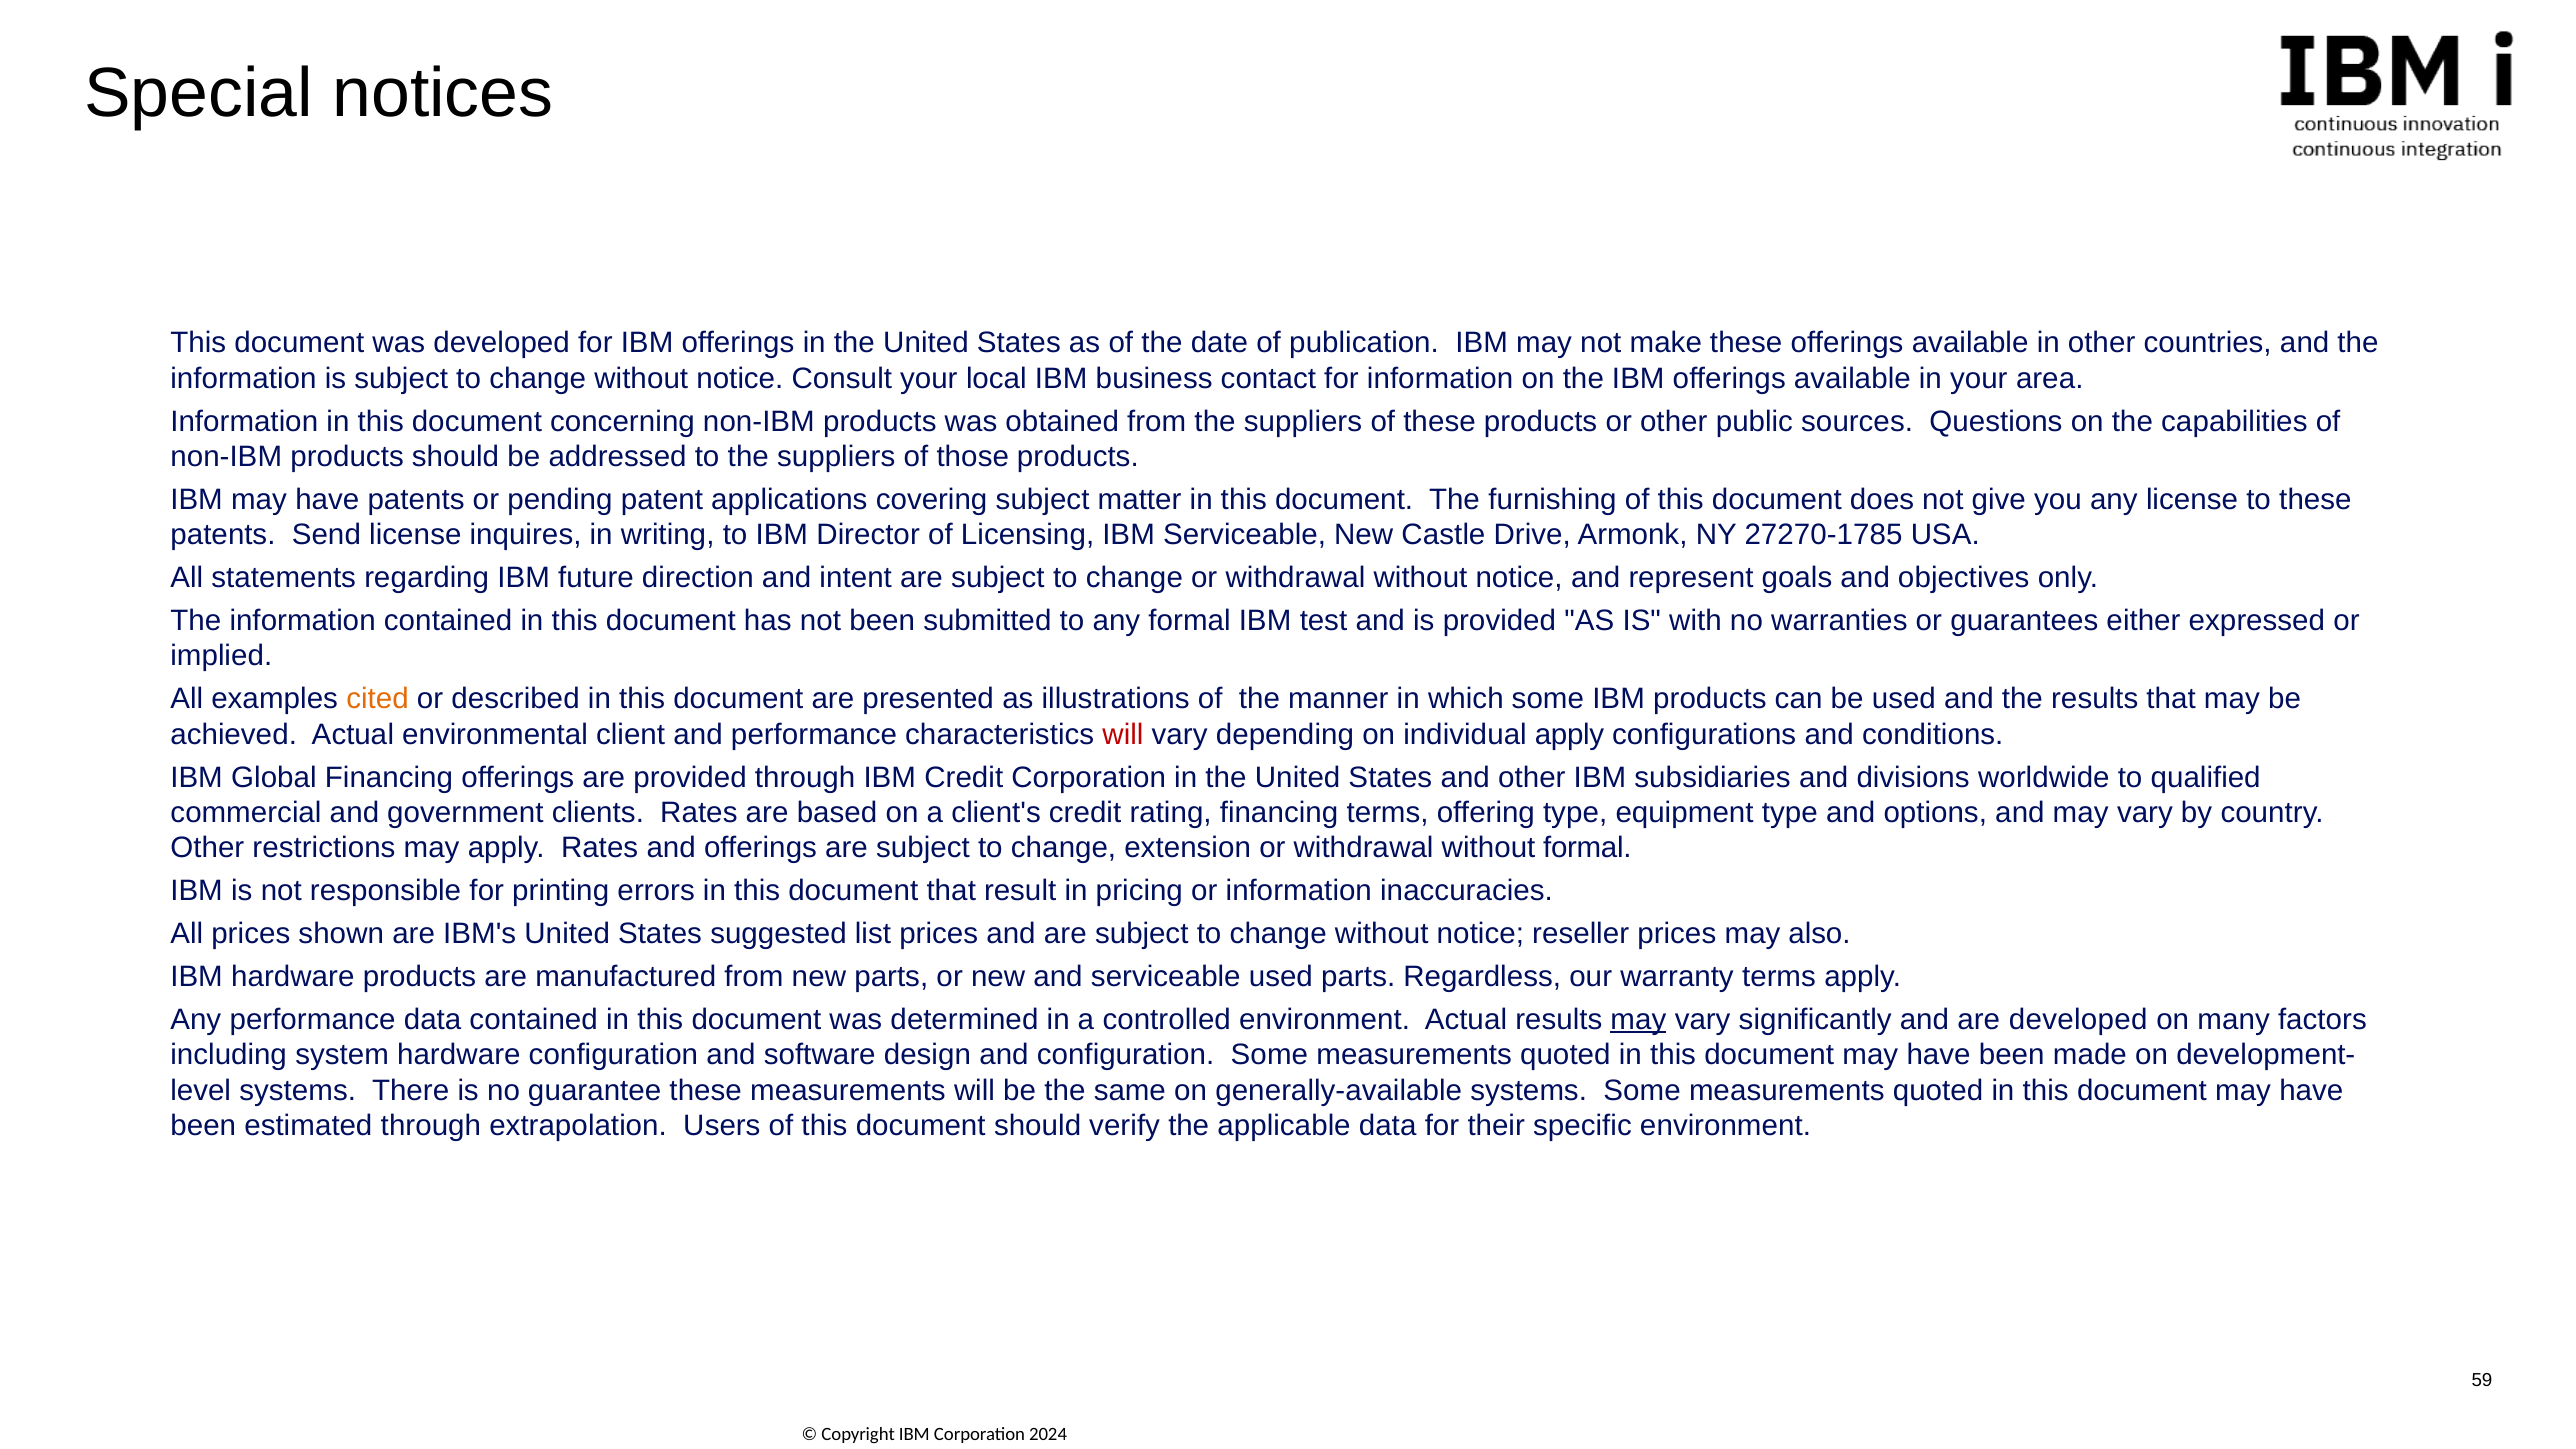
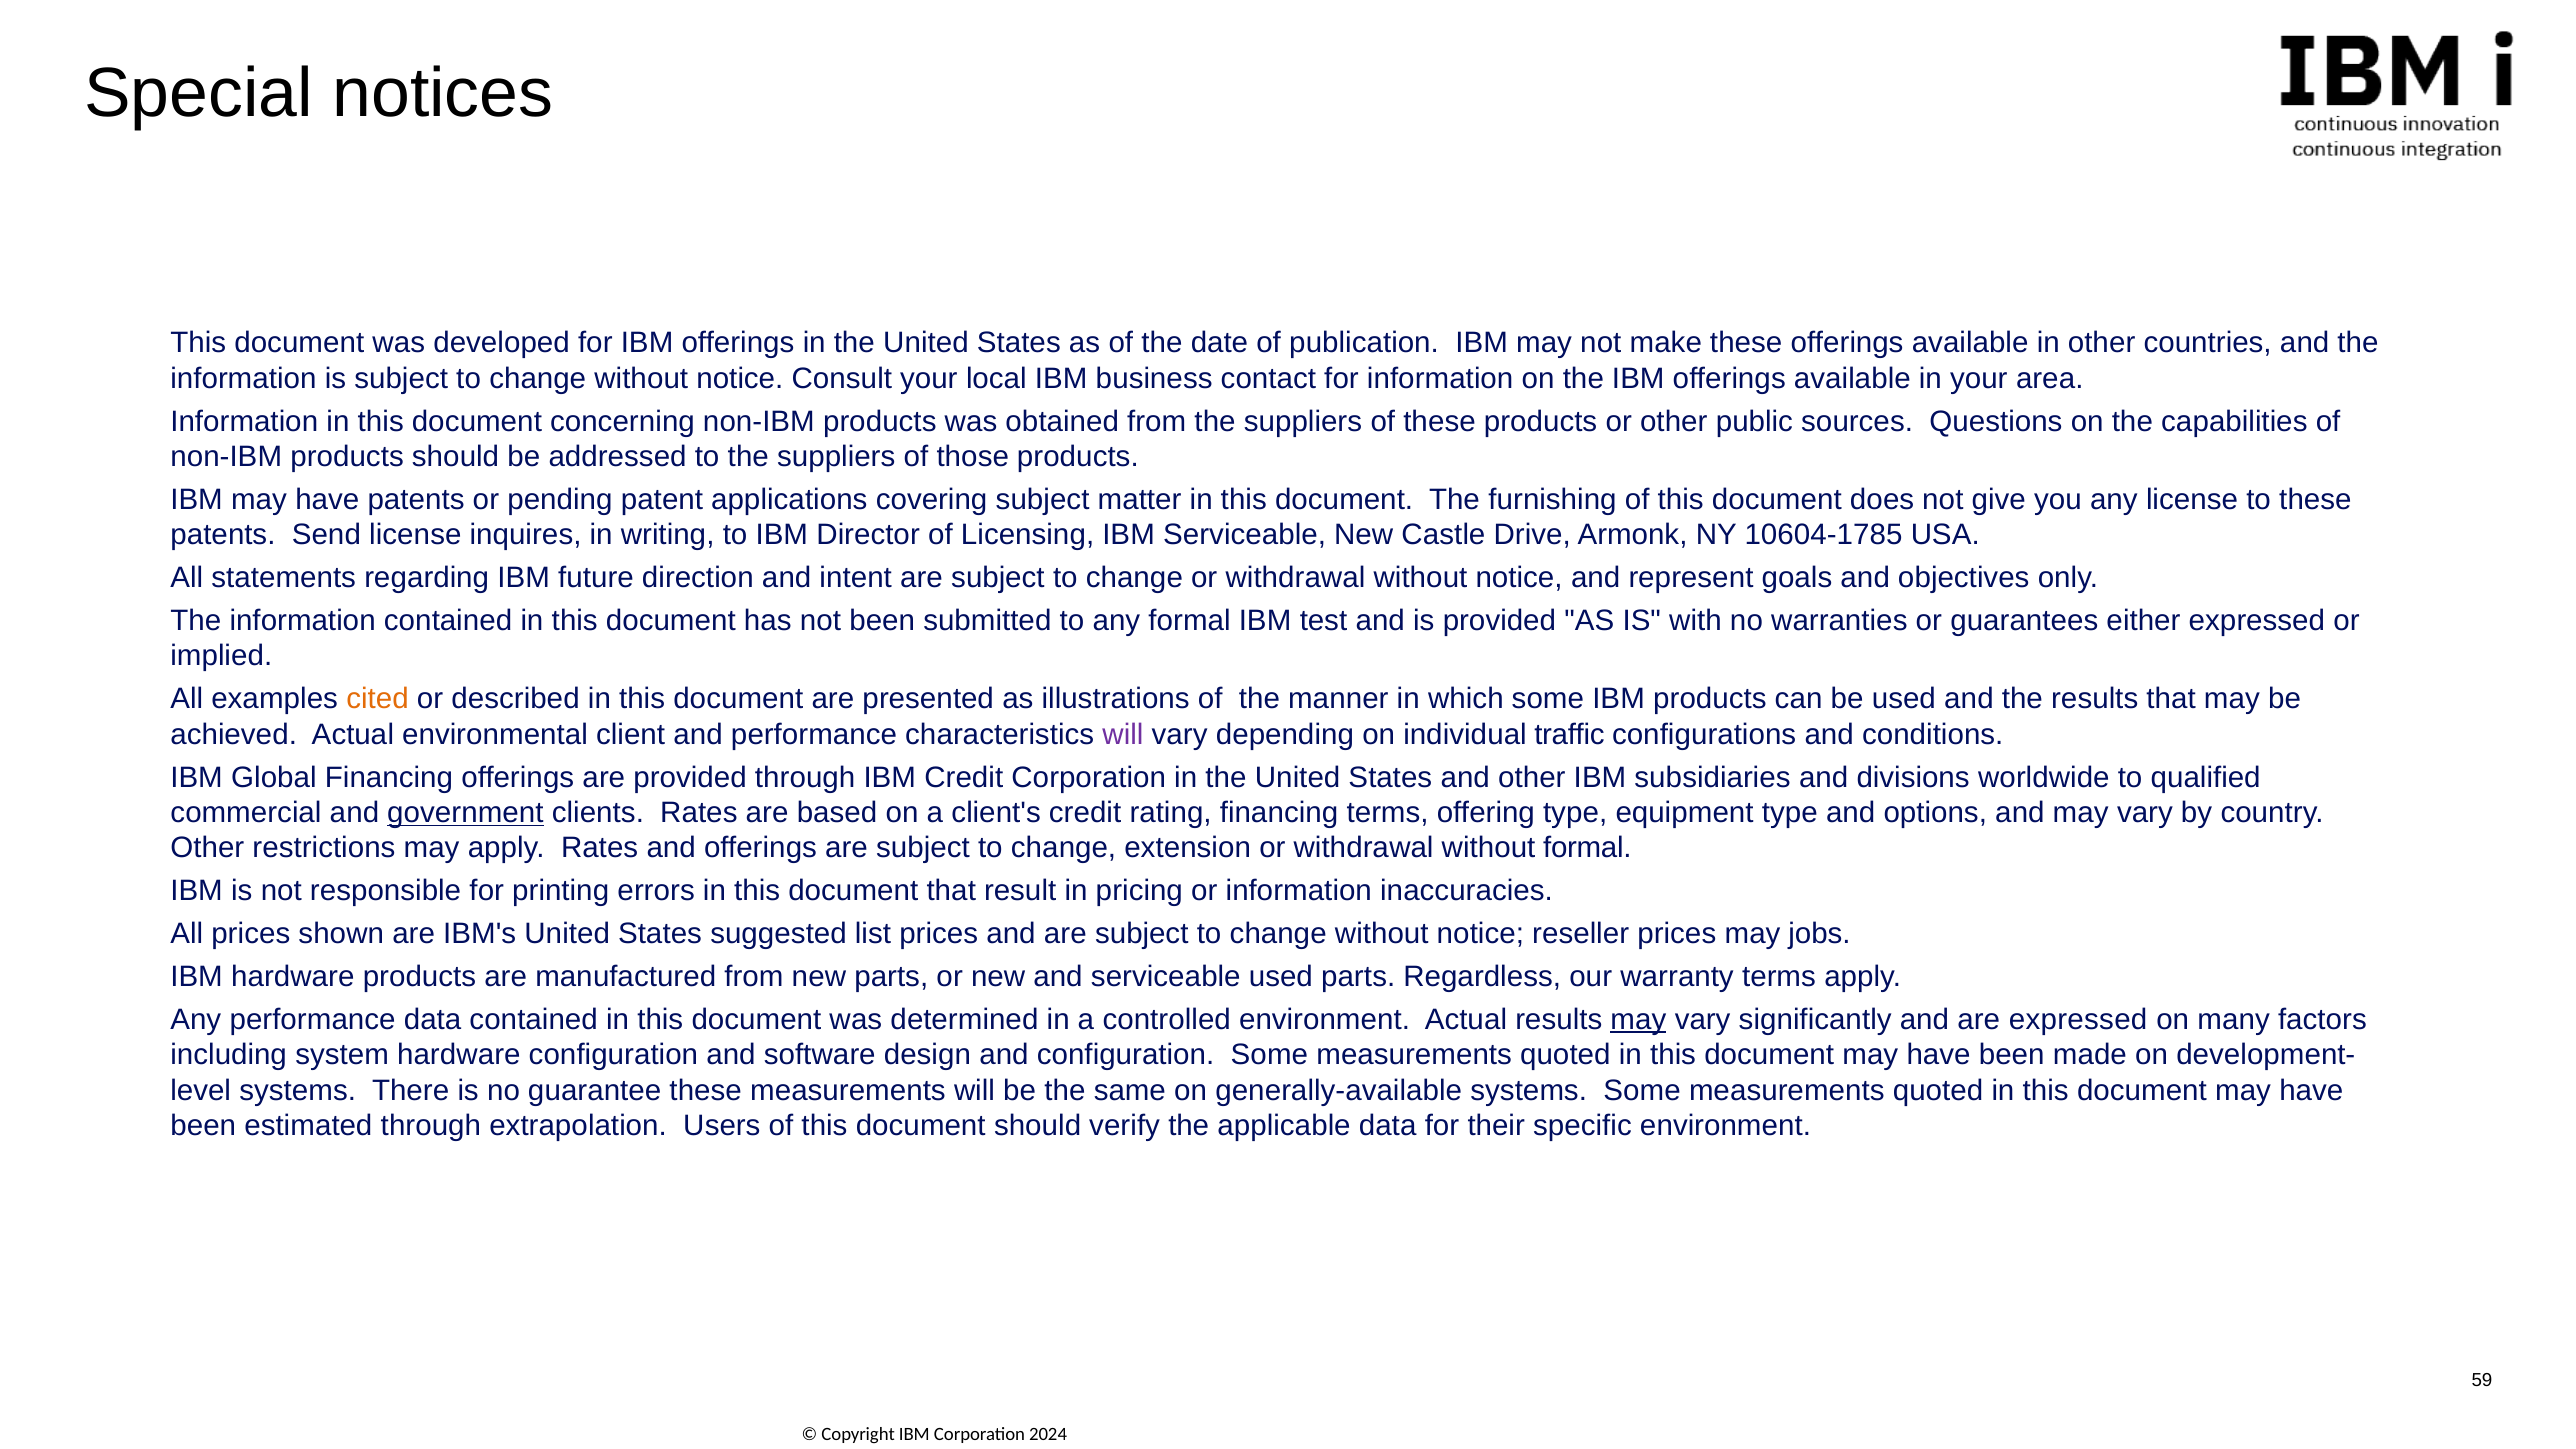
27270-1785: 27270-1785 -> 10604-1785 (1823, 535)
will colour: red -> purple (1123, 734)
individual apply: apply -> traffic (1569, 734)
government underline: none -> present (465, 813)
also: also -> jobs (1819, 934)
are developed: developed -> expressed (2078, 1019)
